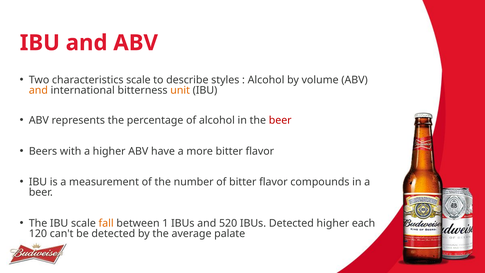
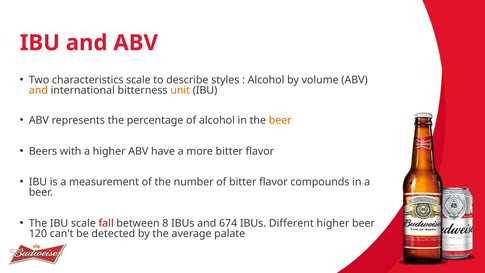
beer colour: red -> orange (280, 120)
fall colour: orange -> red (106, 223)
1: 1 -> 8 (165, 223)
520: 520 -> 674 (228, 223)
IBUs Detected: Detected -> Different (291, 223)
higher each: each -> beer (363, 223)
